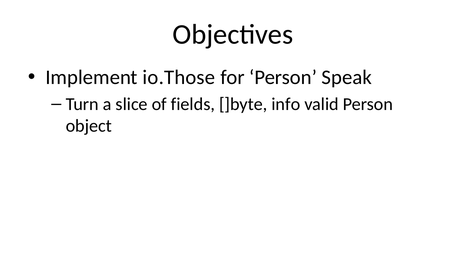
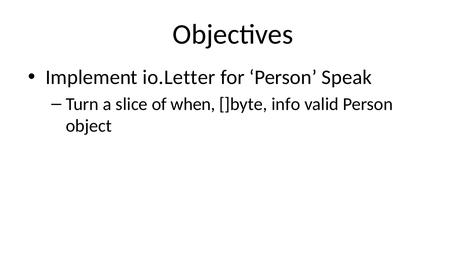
io.Those: io.Those -> io.Letter (179, 77)
fields: fields -> when (193, 104)
